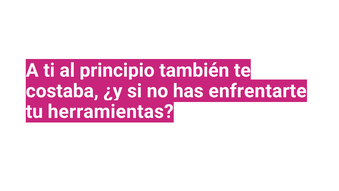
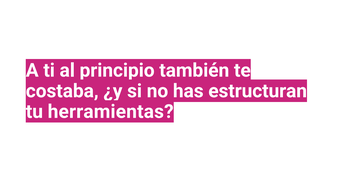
enfrentarte: enfrentarte -> estructuran (258, 91)
